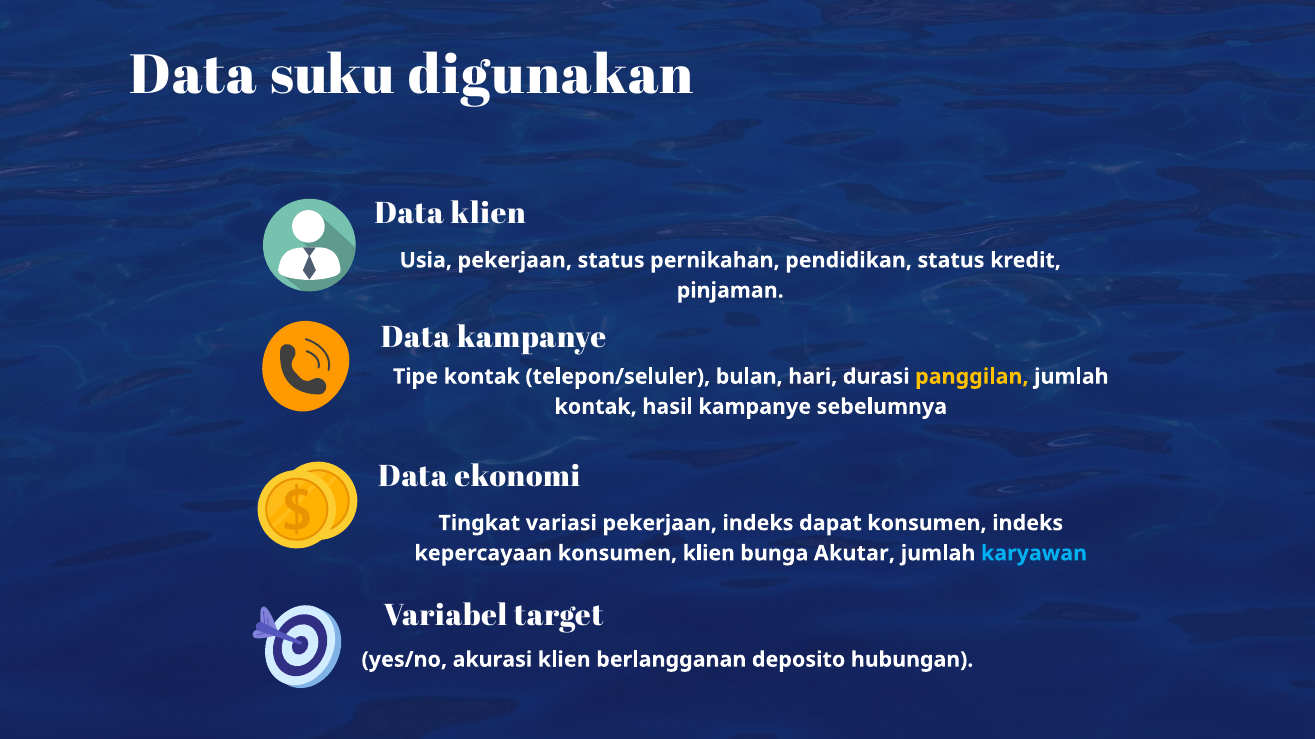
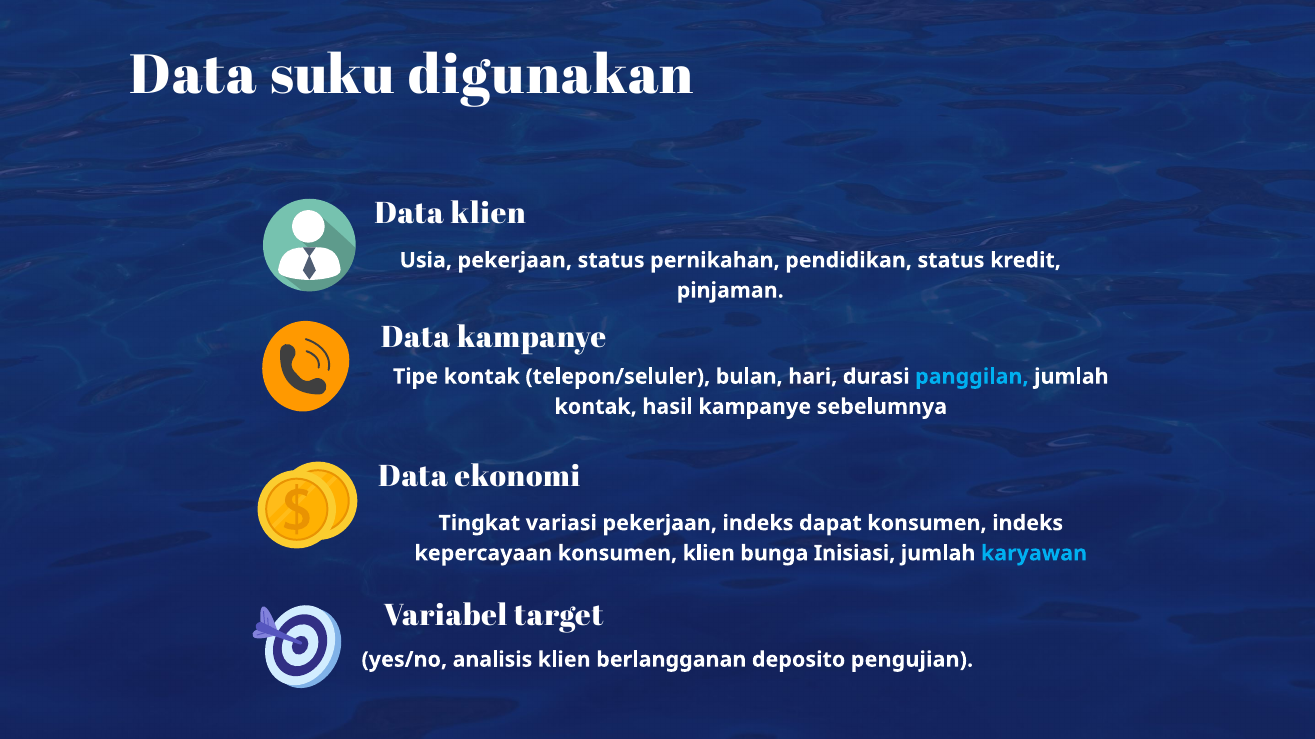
panggilan colour: yellow -> light blue (972, 377)
Akutar: Akutar -> Inisiasi (855, 554)
akurasi: akurasi -> analisis (492, 660)
hubungan: hubungan -> pengujian (912, 660)
